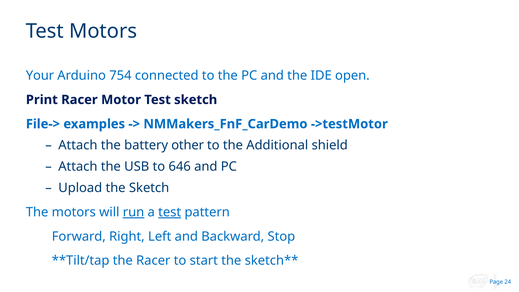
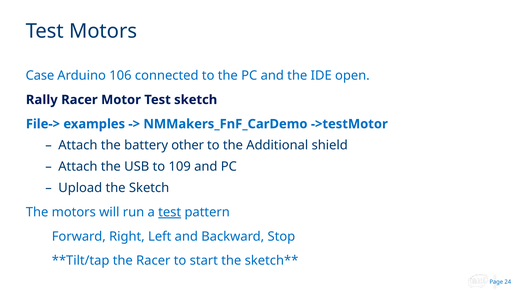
Your: Your -> Case (40, 76)
754: 754 -> 106 (120, 76)
Print: Print -> Rally (42, 100)
646: 646 -> 109 (180, 167)
run underline: present -> none (134, 212)
